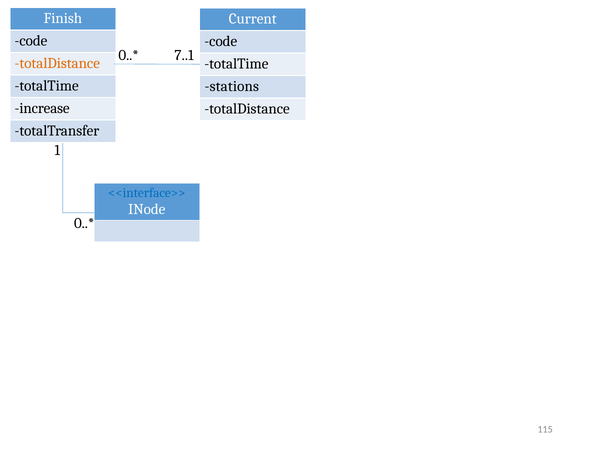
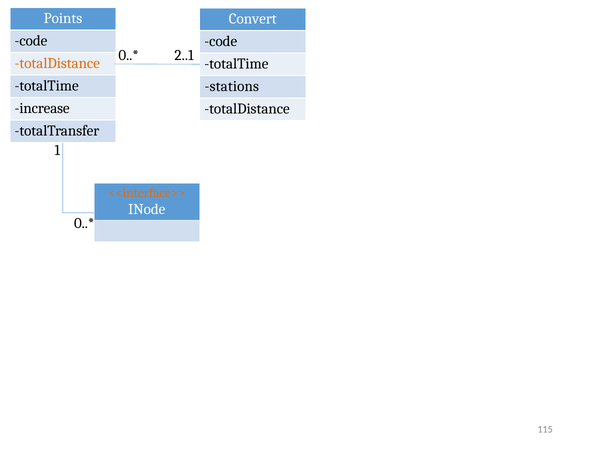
Finish: Finish -> Points (63, 18)
Current: Current -> Convert (253, 19)
7..1: 7..1 -> 2..1 (184, 55)
<<interface>> colour: blue -> orange (147, 193)
